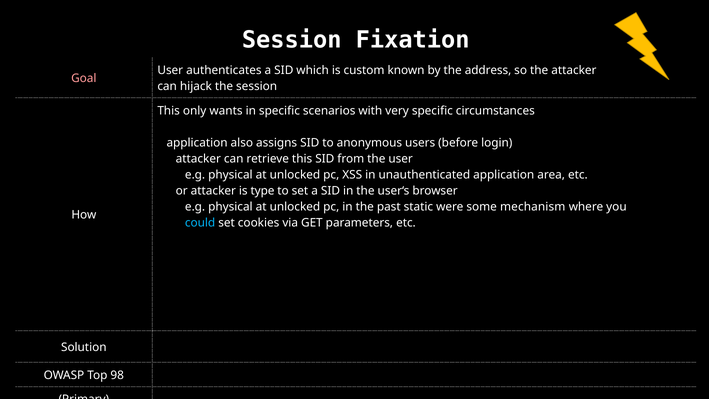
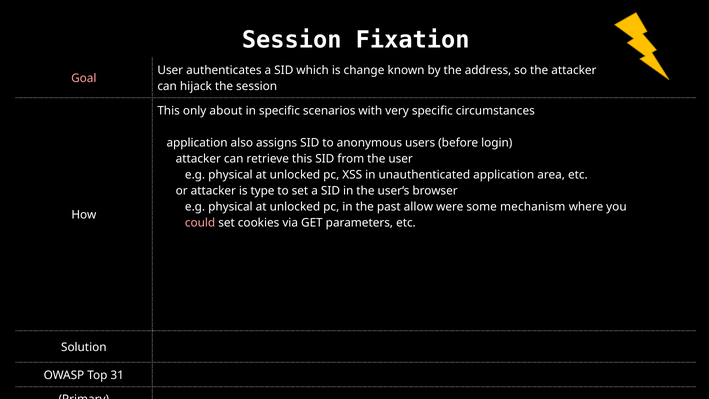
custom: custom -> change (364, 70)
wants: wants -> about (226, 111)
static: static -> allow (418, 207)
could colour: light blue -> pink (200, 223)
98: 98 -> 31 (117, 375)
